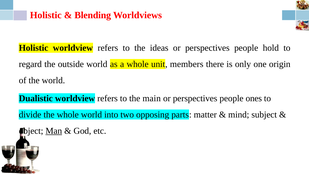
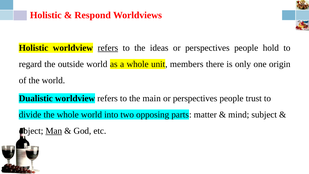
Blending: Blending -> Respond (93, 15)
refers underline: none -> present (108, 48)
ones: ones -> trust (254, 98)
